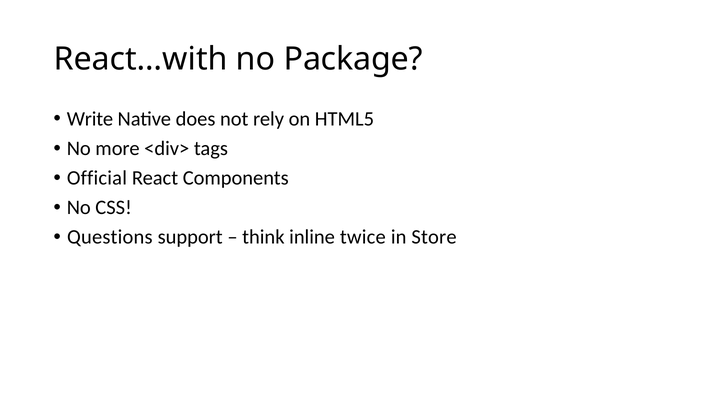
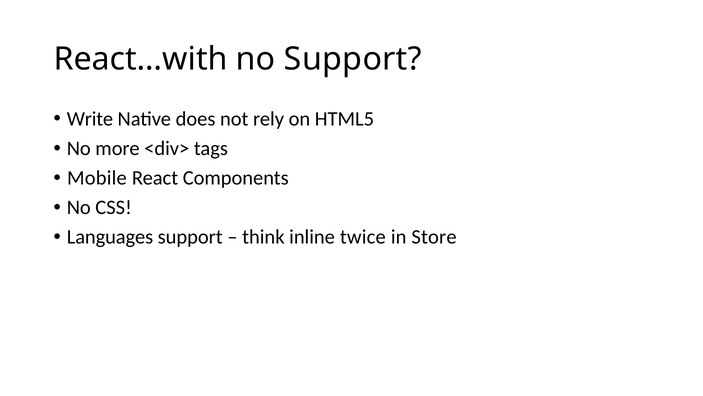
no Package: Package -> Support (353, 59)
Official: Official -> Mobile (97, 178)
Questions: Questions -> Languages (110, 237)
